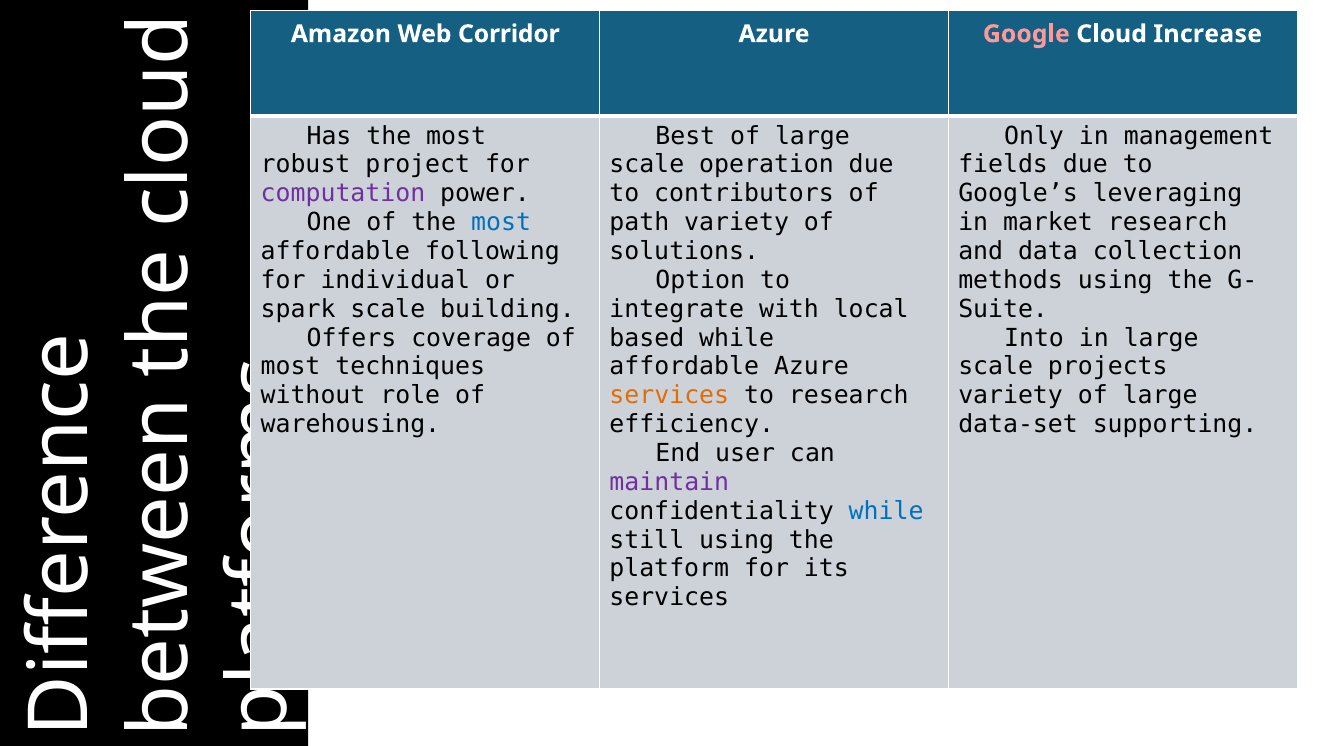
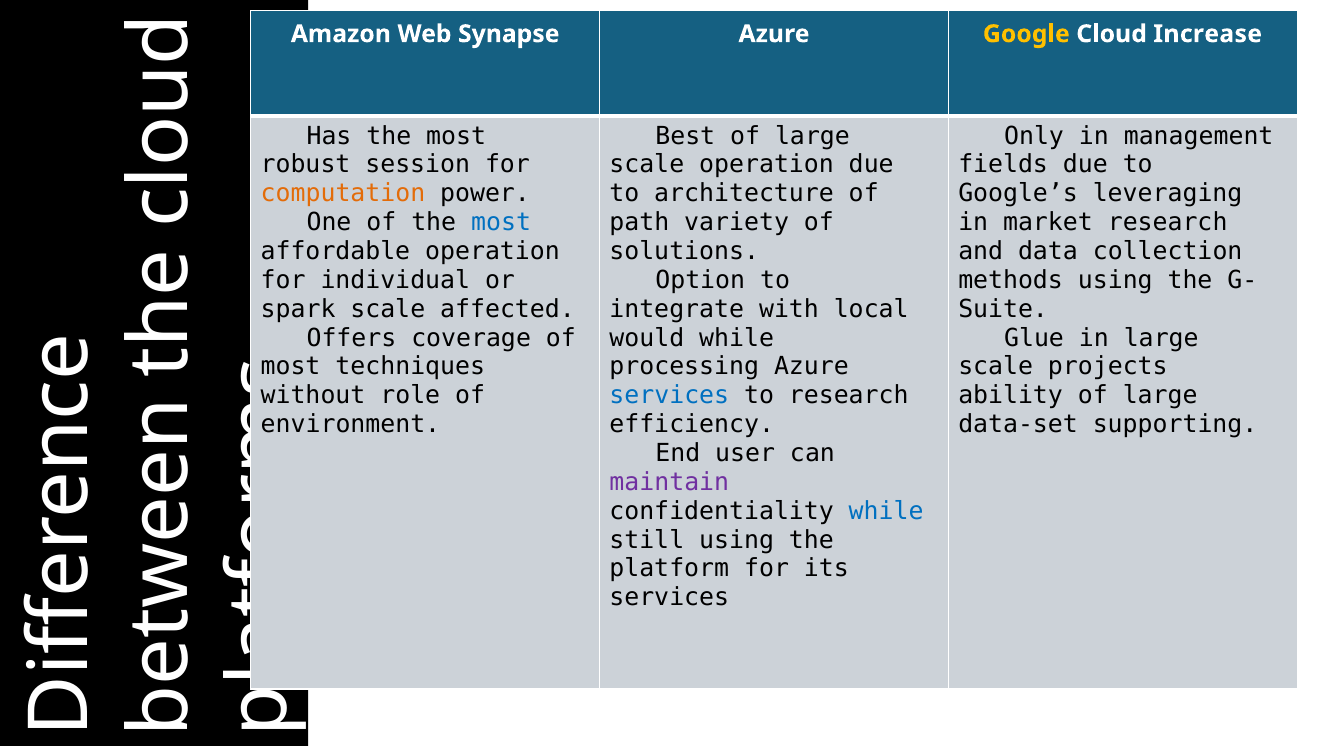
Corridor: Corridor -> Synapse (509, 34)
Google colour: pink -> yellow (1026, 34)
project: project -> session (418, 165)
computation colour: purple -> orange (343, 194)
contributors: contributors -> architecture (744, 194)
affordable following: following -> operation (493, 251)
building: building -> affected (507, 309)
based: based -> would (647, 338)
Into: Into -> Glue (1034, 338)
affordable: affordable -> processing (684, 367)
services colour: orange -> blue (669, 396)
variety: variety -> ability (1011, 396)
warehousing: warehousing -> environment (350, 424)
